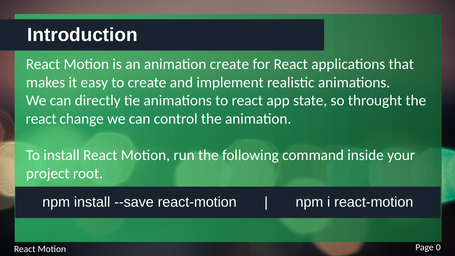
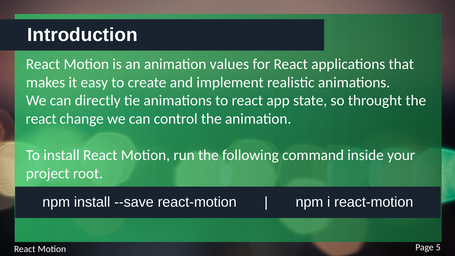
animation create: create -> values (229, 64)
0: 0 -> 5 (438, 247)
